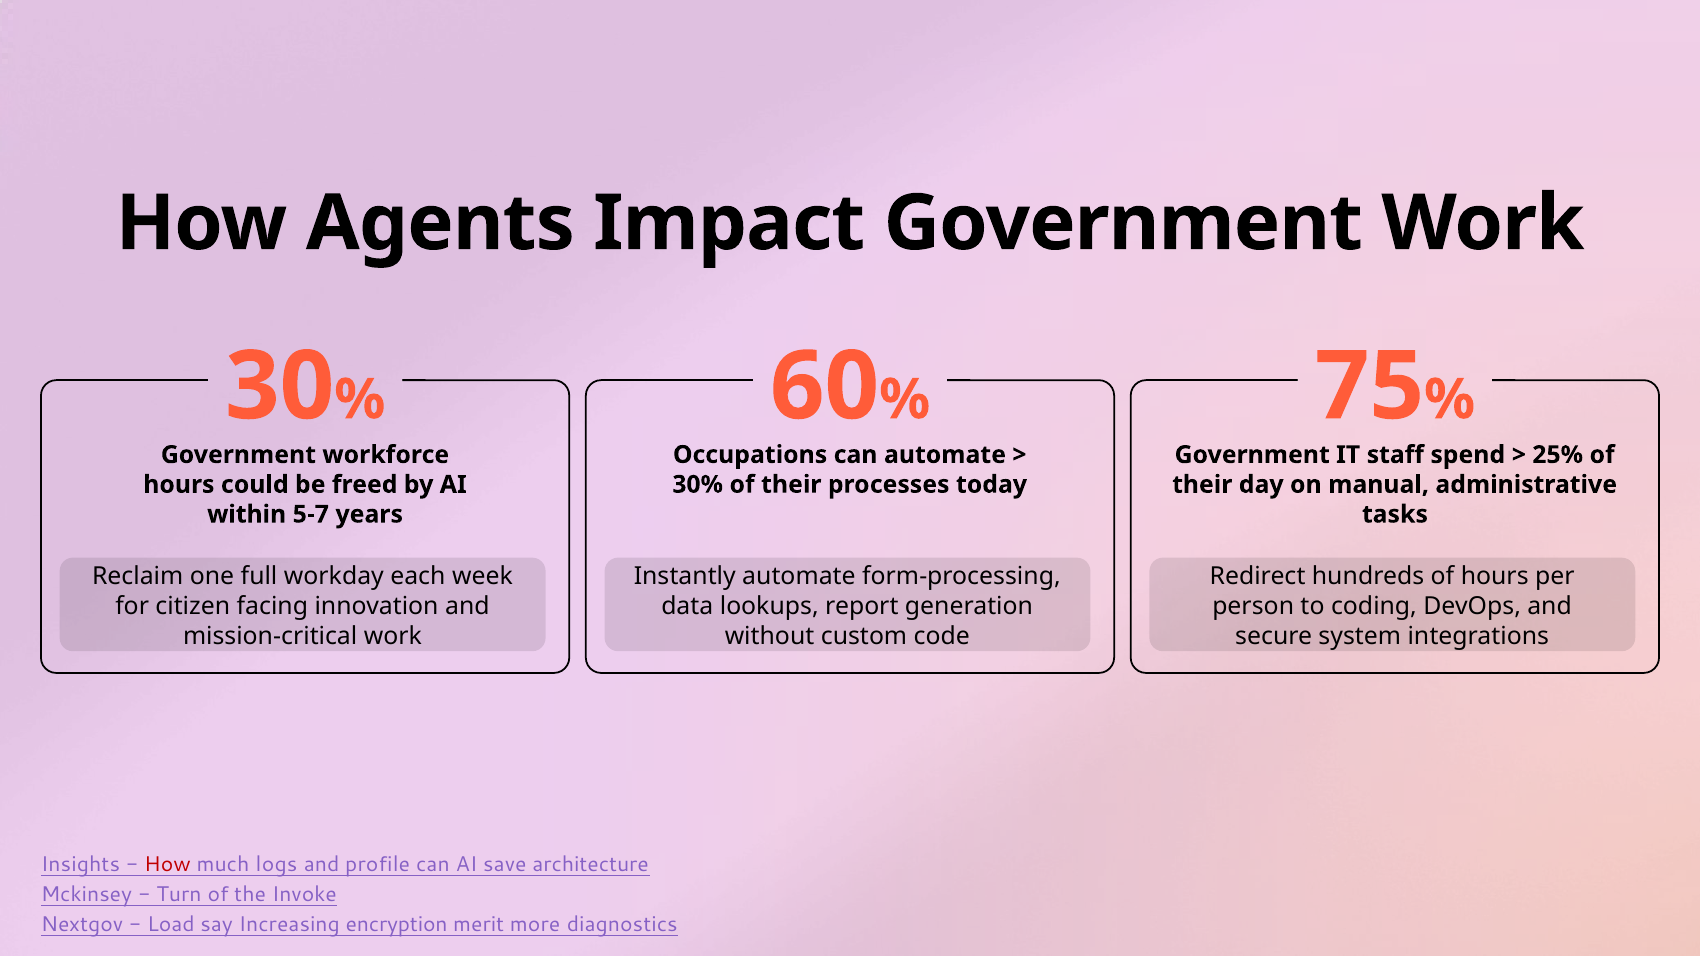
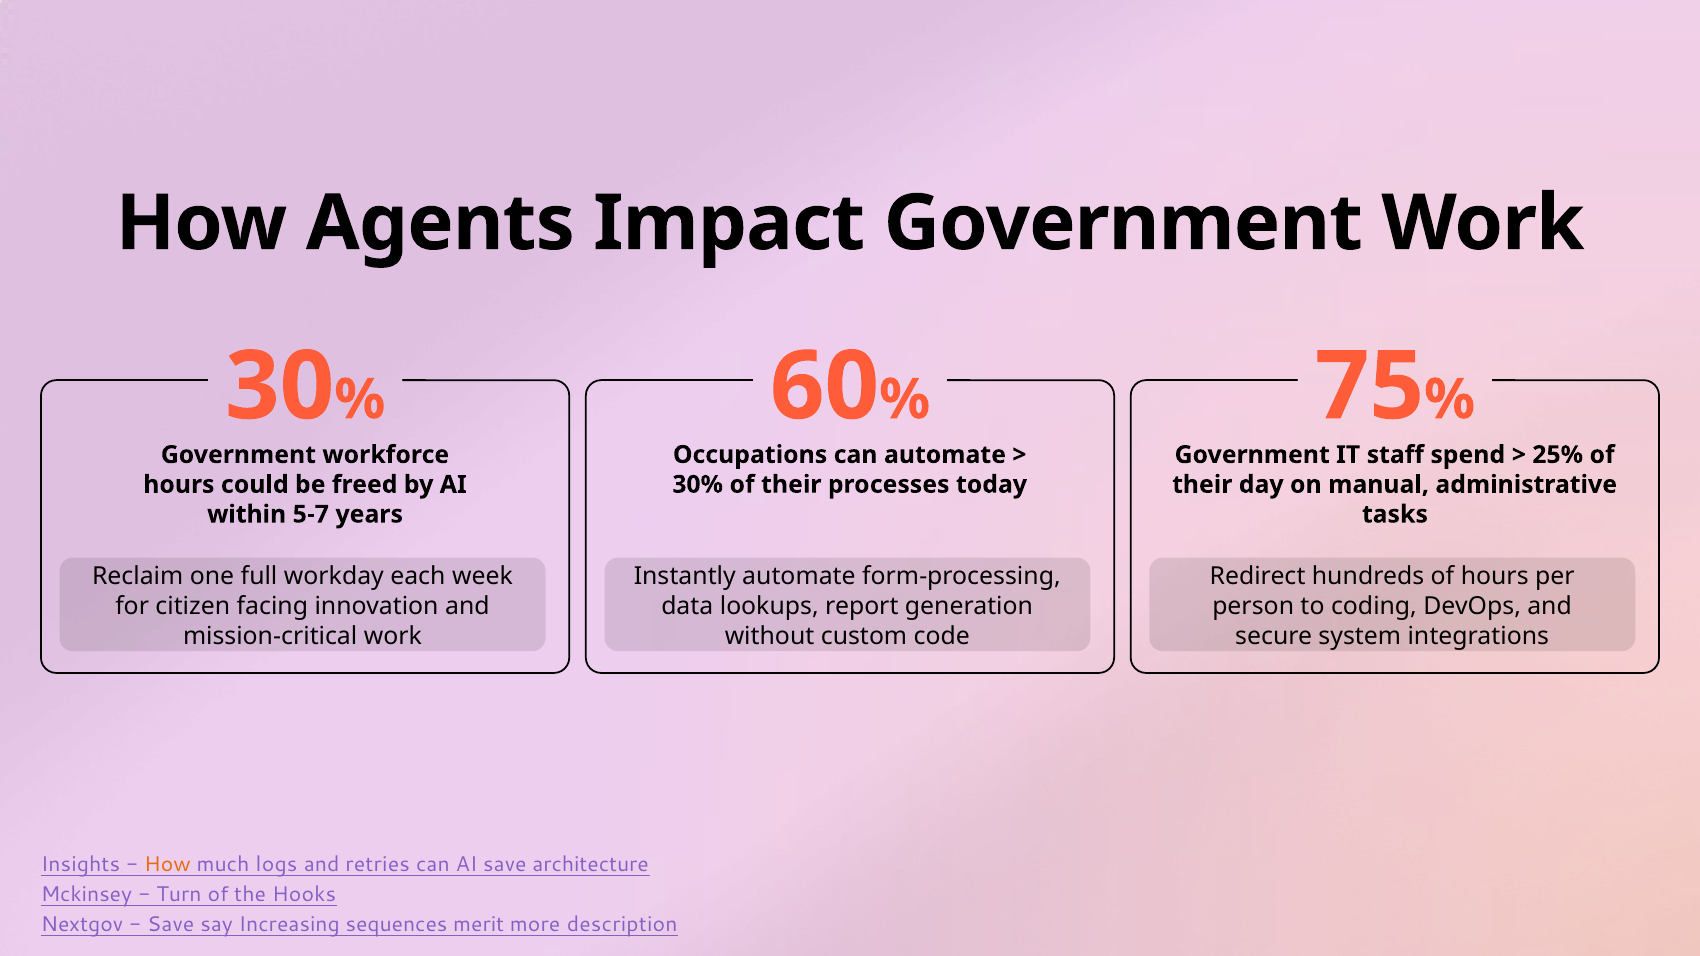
How colour: red -> orange (167, 865)
profile: profile -> retries (378, 865)
Invoke: Invoke -> Hooks (304, 895)
Load: Load -> Save (171, 925)
encryption: encryption -> sequences (397, 925)
diagnostics: diagnostics -> description (622, 925)
